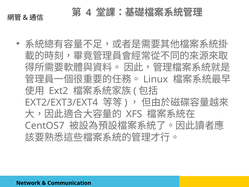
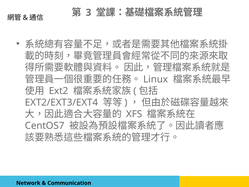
4: 4 -> 3 (89, 13)
